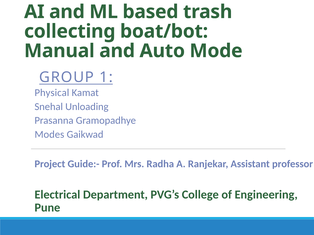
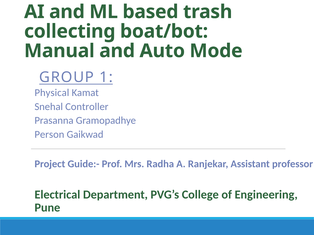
Unloading: Unloading -> Controller (87, 107)
Modes: Modes -> Person (49, 135)
